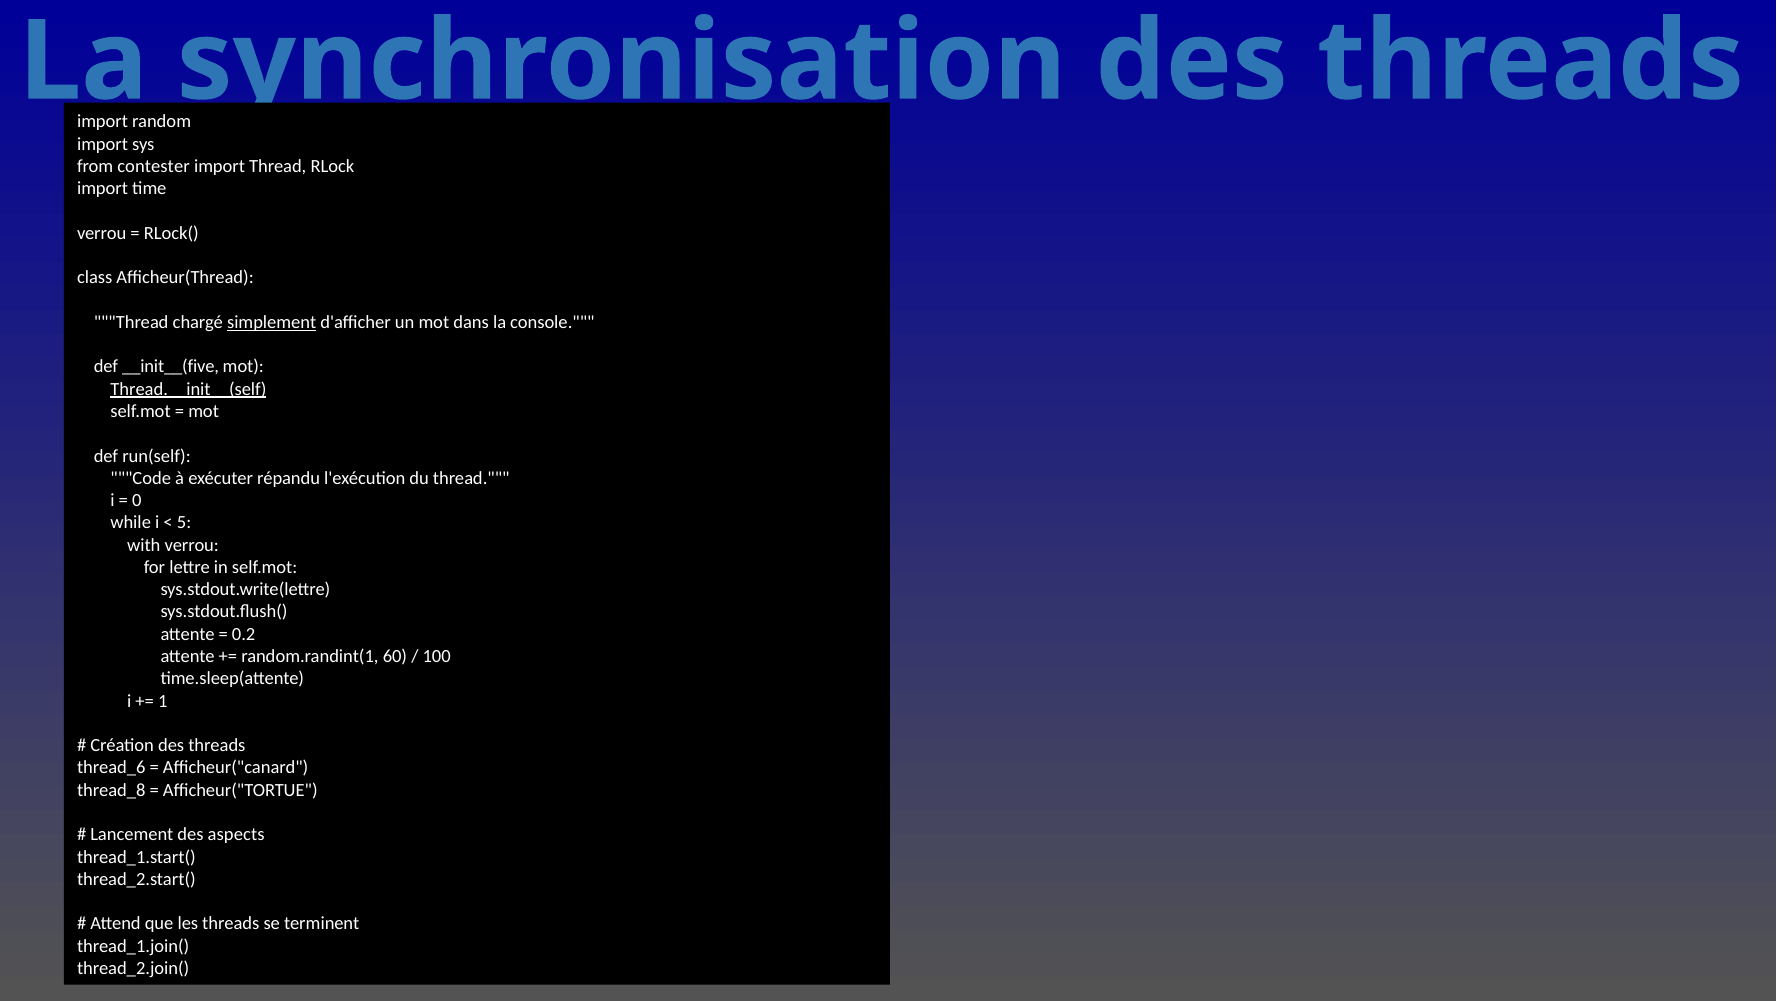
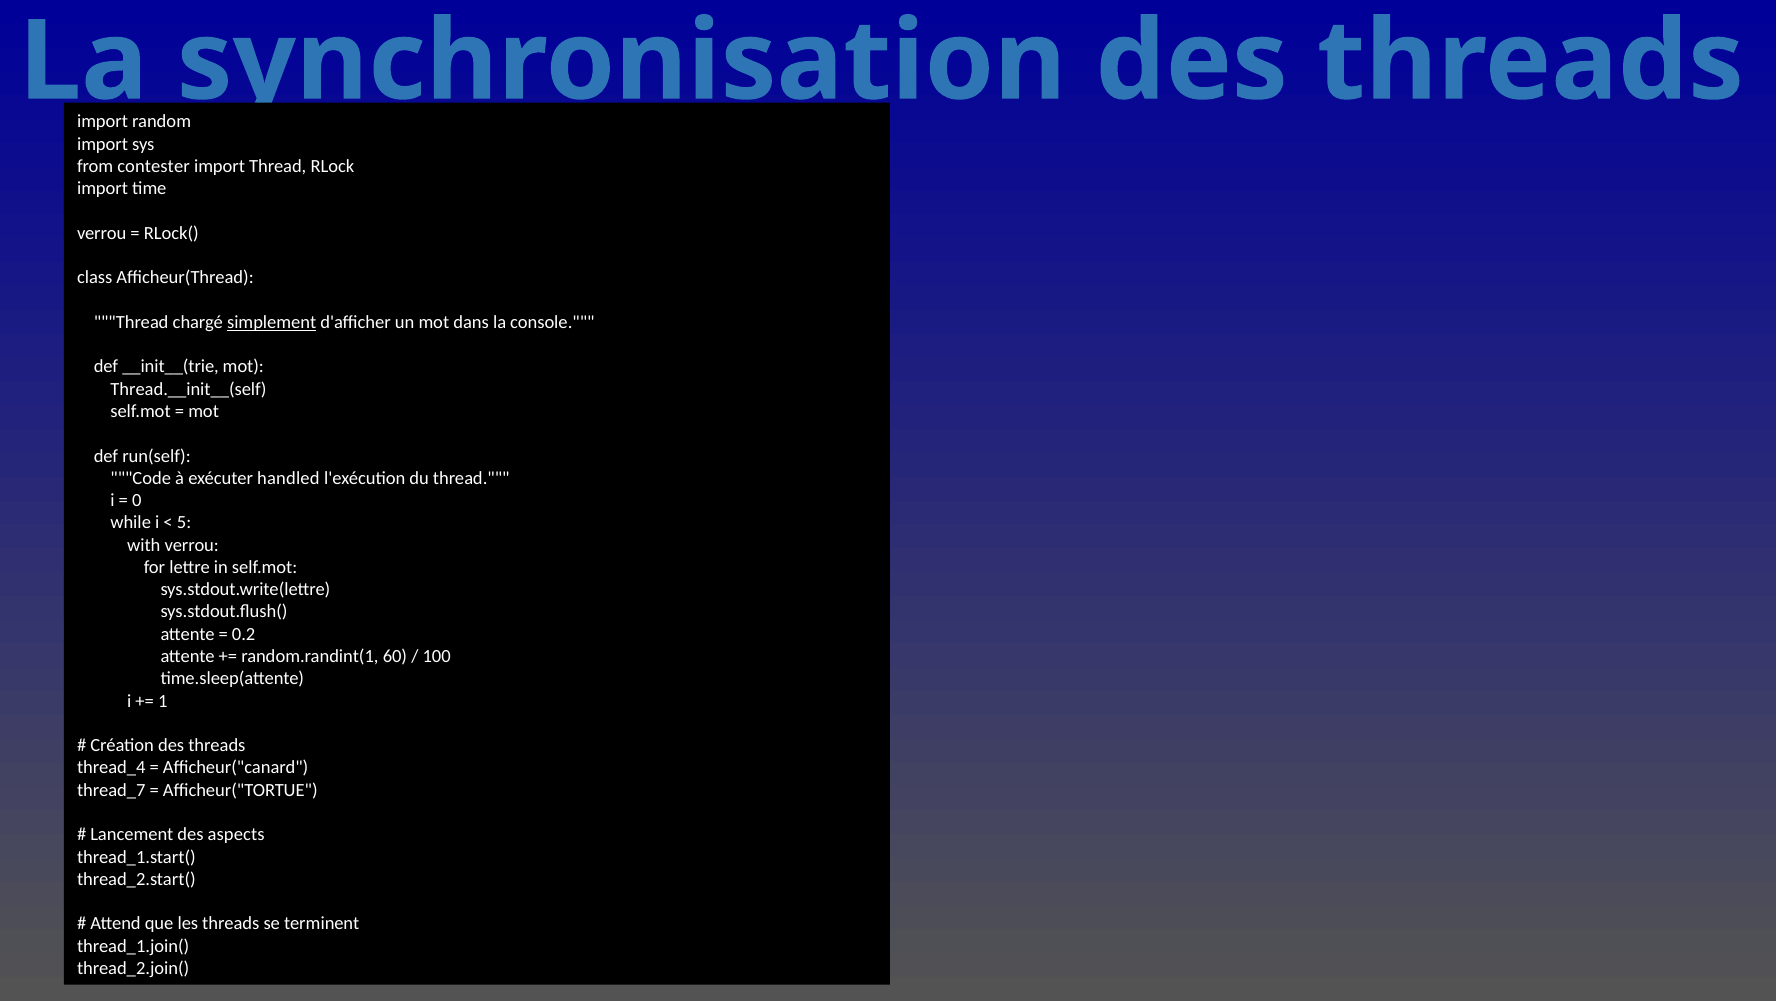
__init__(five: __init__(five -> __init__(trie (171, 367)
Thread.__init__(self underline: present -> none (188, 389)
répandu: répandu -> handled (288, 478)
thread_6: thread_6 -> thread_4 (111, 768)
thread_8: thread_8 -> thread_7 (111, 790)
